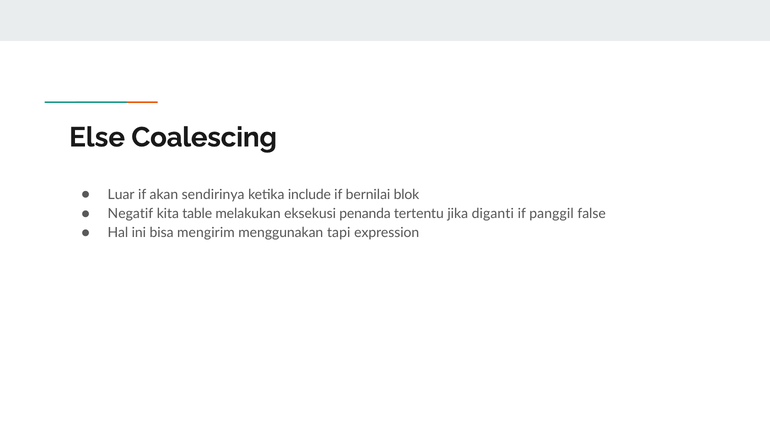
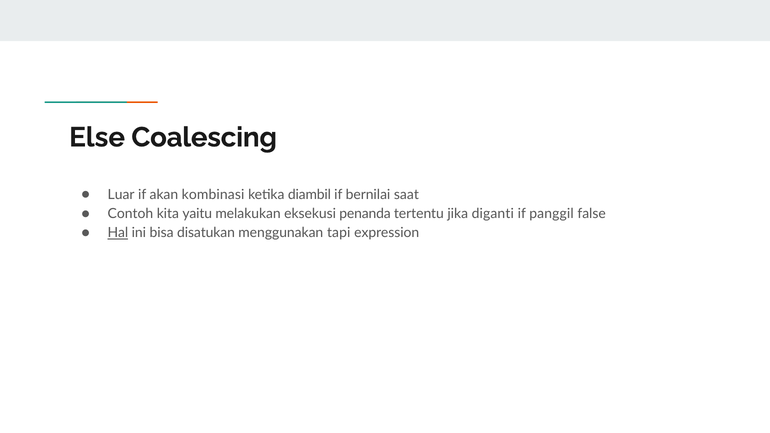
sendirinya: sendirinya -> kombinasi (213, 195)
include: include -> diambil (309, 195)
blok: blok -> saat (406, 195)
Negatif: Negatif -> Contoh (130, 214)
table: table -> yaitu (197, 214)
Hal underline: none -> present (118, 233)
mengirim: mengirim -> disatukan (206, 233)
